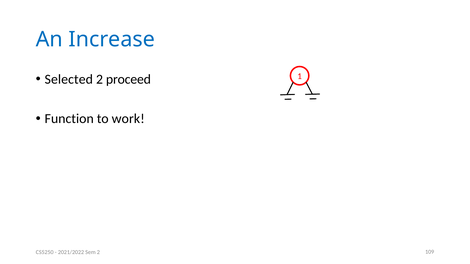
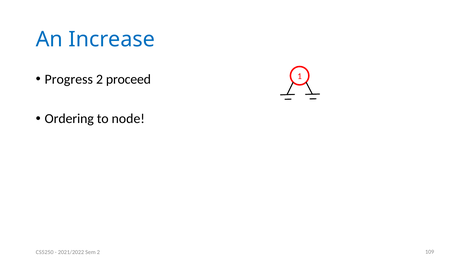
Selected: Selected -> Progress (69, 79)
Function: Function -> Ordering (69, 119)
work: work -> node (128, 119)
